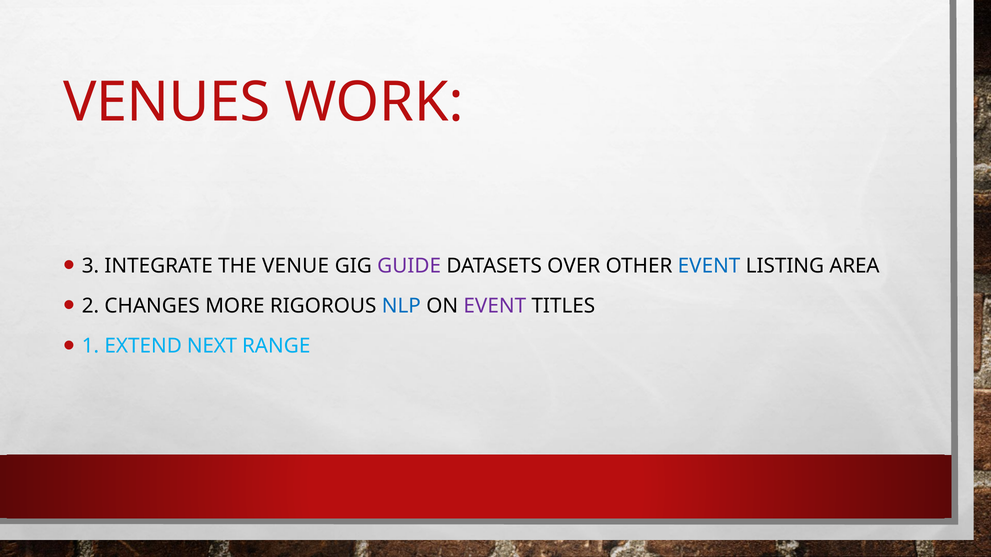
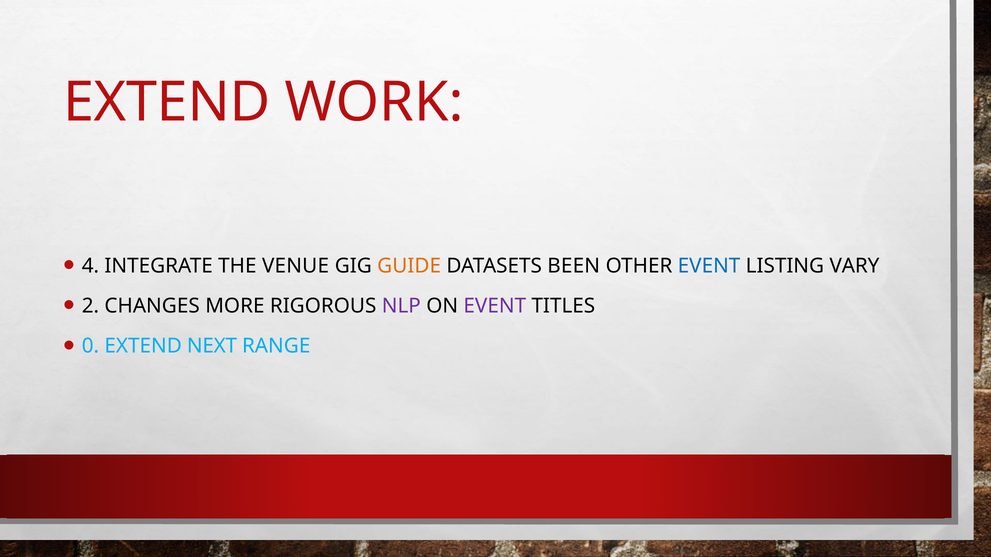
VENUES: VENUES -> EXTEND (167, 102)
3: 3 -> 4 (90, 266)
GUIDE colour: purple -> orange (409, 266)
OVER: OVER -> BEEN (574, 266)
AREA: AREA -> VARY (854, 266)
NLP colour: blue -> purple (401, 306)
1: 1 -> 0 (90, 346)
